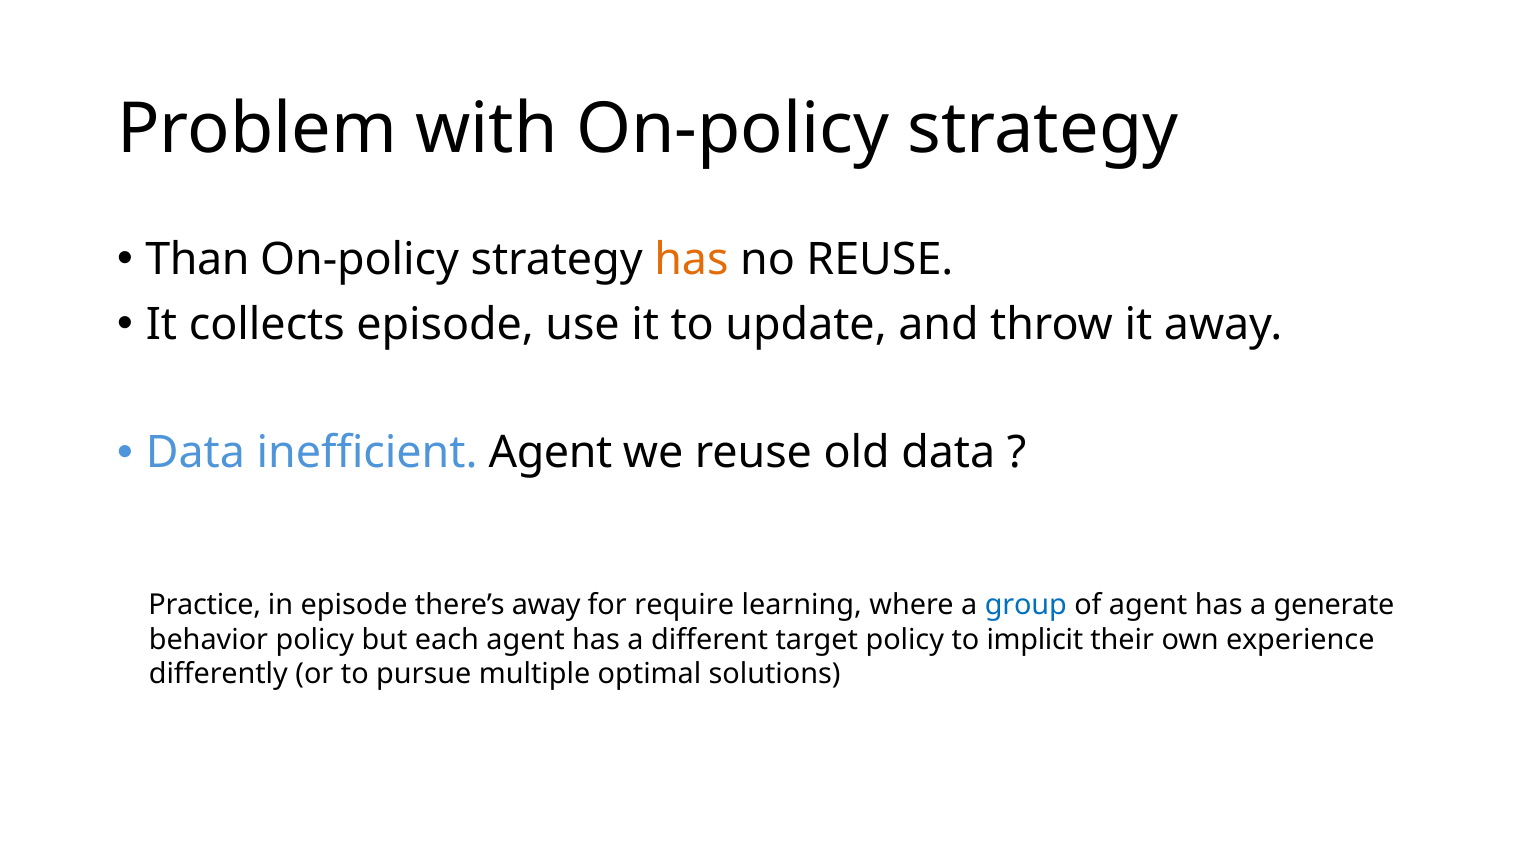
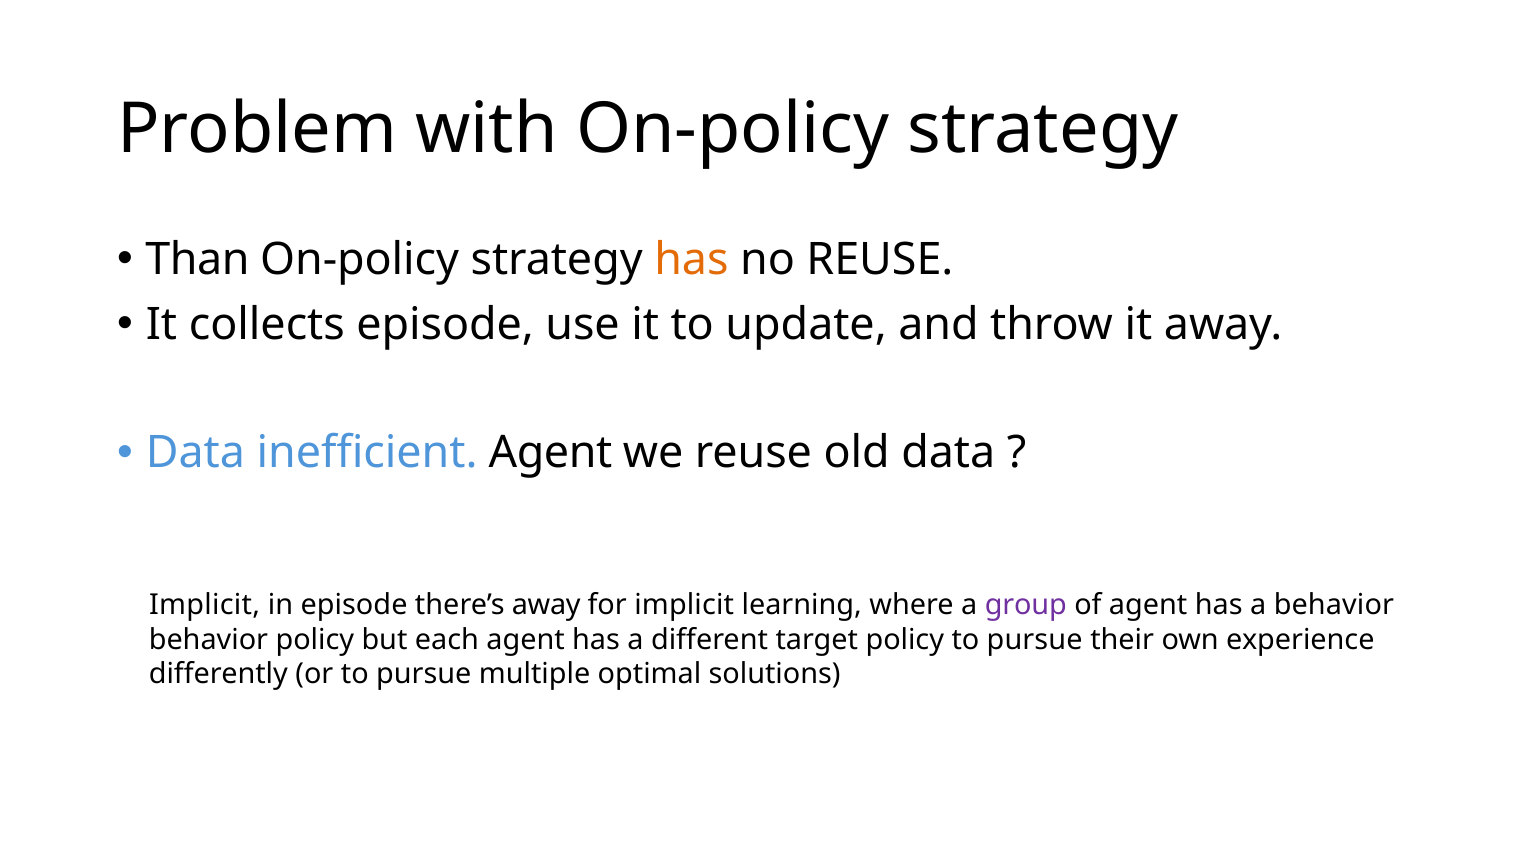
Practice: Practice -> Implicit (205, 605)
for require: require -> implicit (684, 605)
group colour: blue -> purple (1026, 605)
a generate: generate -> behavior (1334, 605)
policy to implicit: implicit -> pursue (1035, 639)
